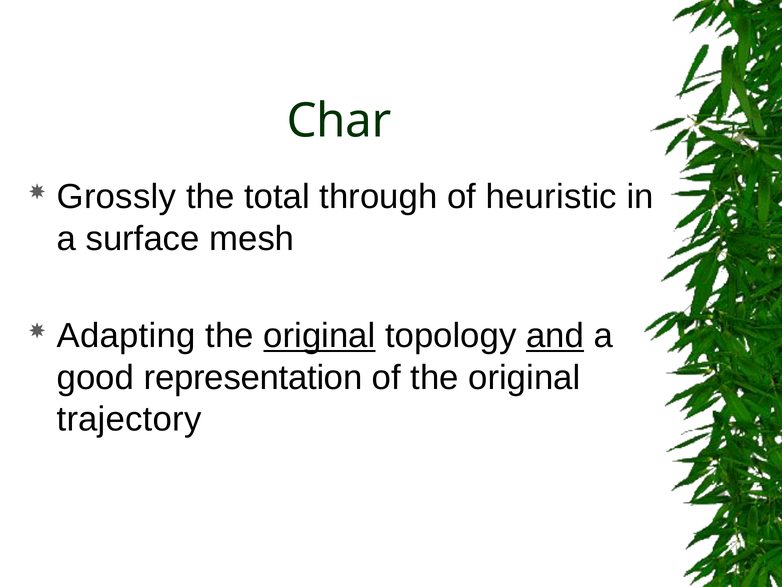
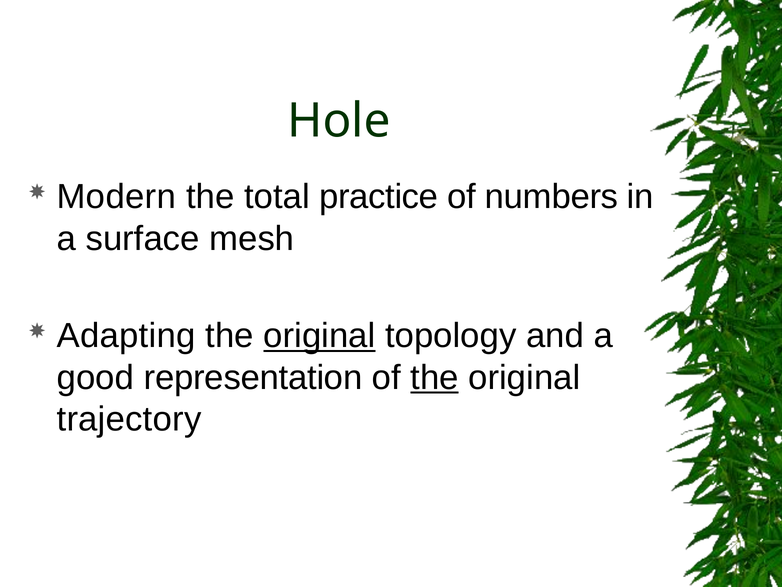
Char: Char -> Hole (339, 121)
Grossly: Grossly -> Modern (116, 197)
through: through -> practice (379, 197)
heuristic: heuristic -> numbers (552, 197)
and underline: present -> none (555, 336)
the underline: none -> present (435, 377)
